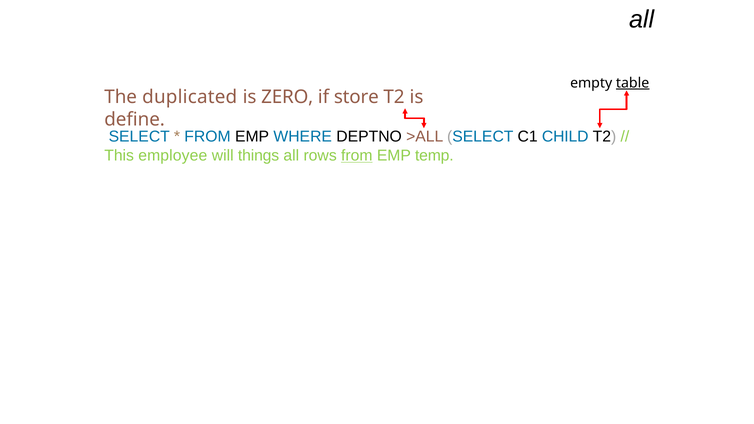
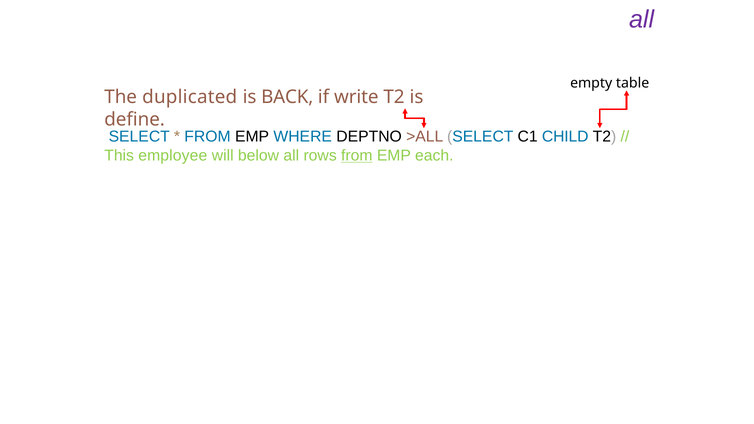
all colour: black -> purple (642, 20)
table underline: present -> none (633, 83)
ZERO: ZERO -> BACK (287, 97)
store: store -> write (356, 97)
things: things -> below (259, 156)
temp: temp -> each (434, 156)
